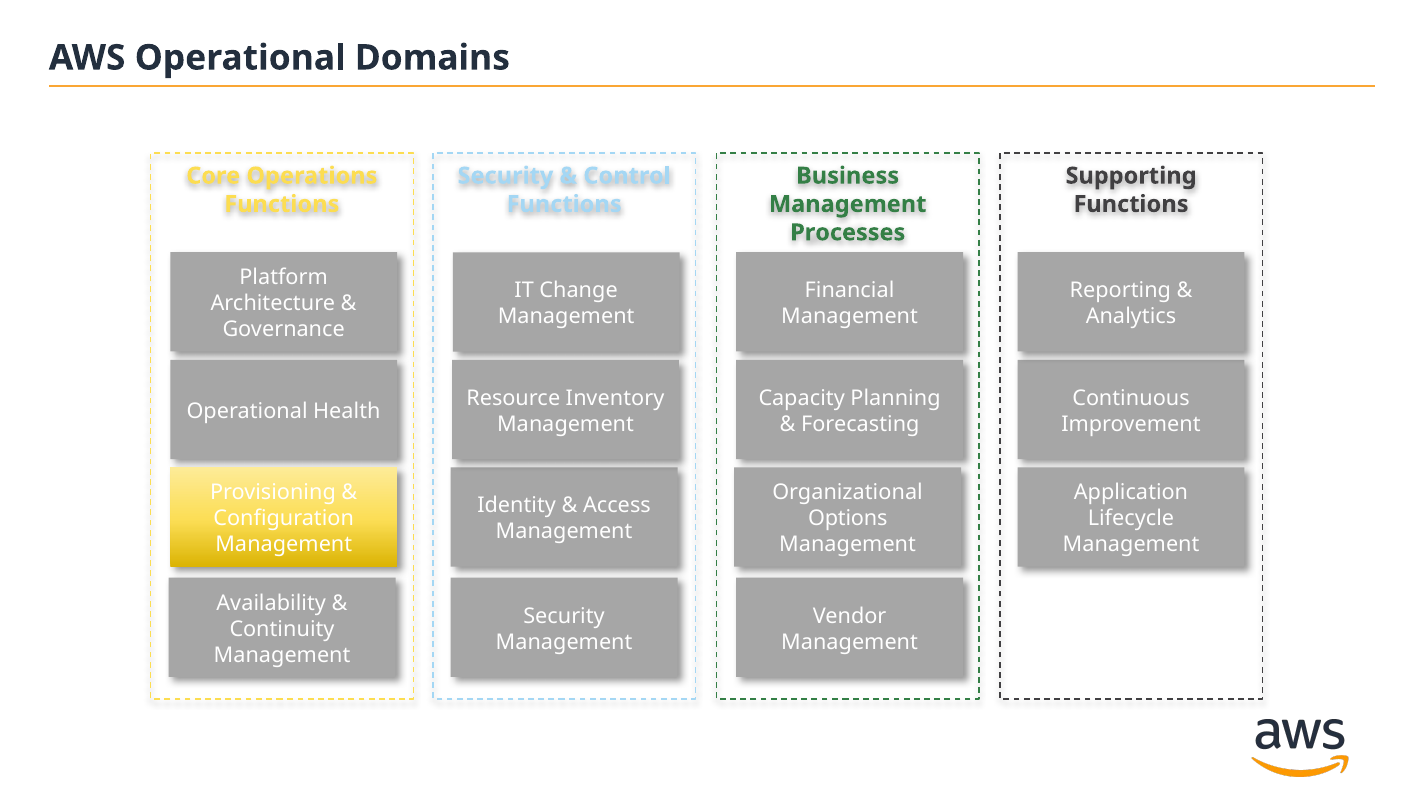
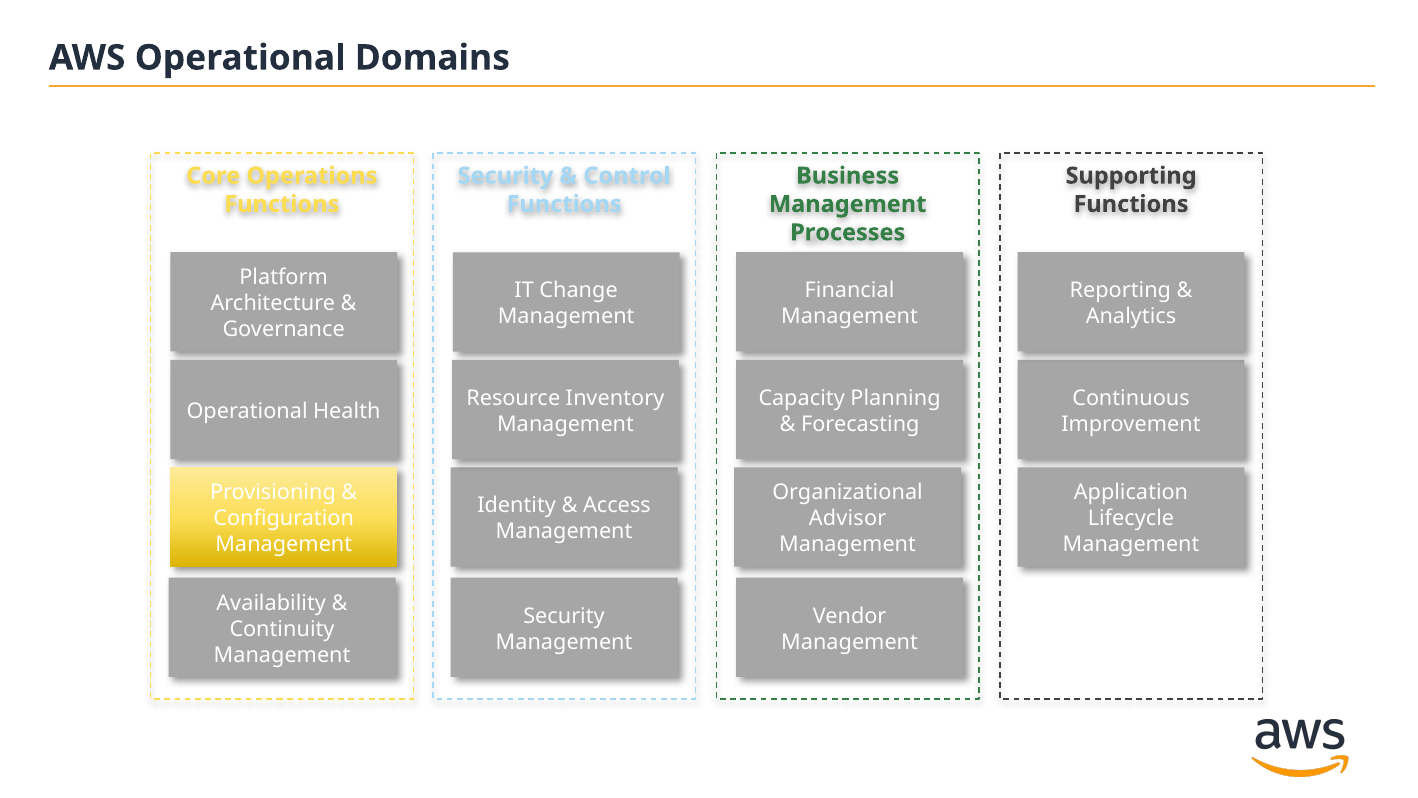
Options: Options -> Advisor (848, 518)
